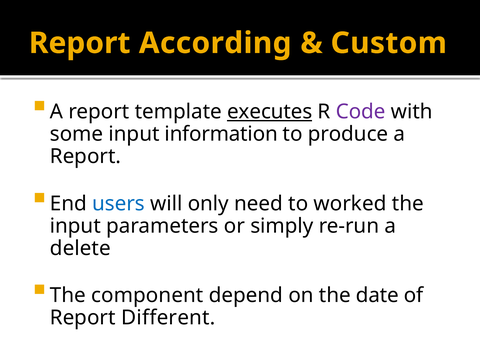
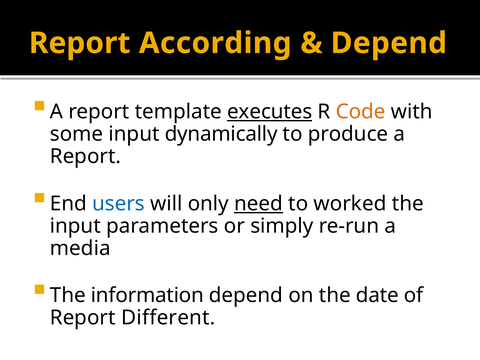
Custom: Custom -> Depend (389, 43)
Code colour: purple -> orange (361, 112)
information: information -> dynamically (221, 134)
need underline: none -> present (259, 204)
delete: delete -> media (80, 248)
component: component -> information (147, 295)
